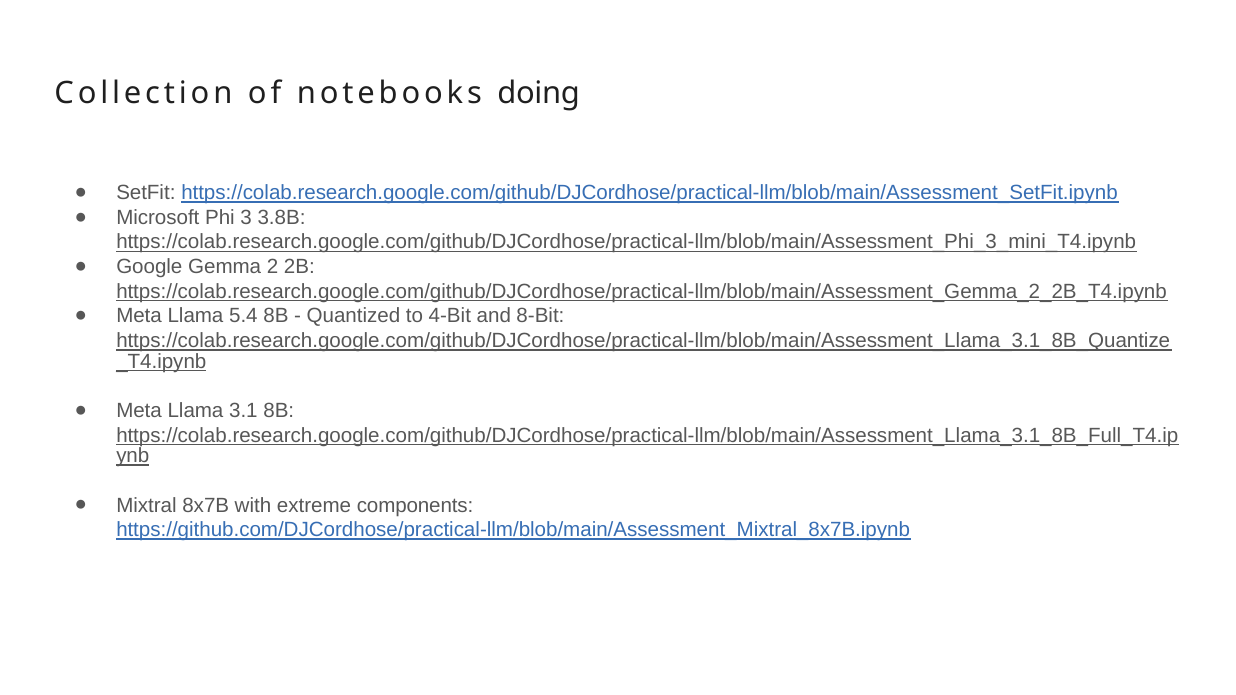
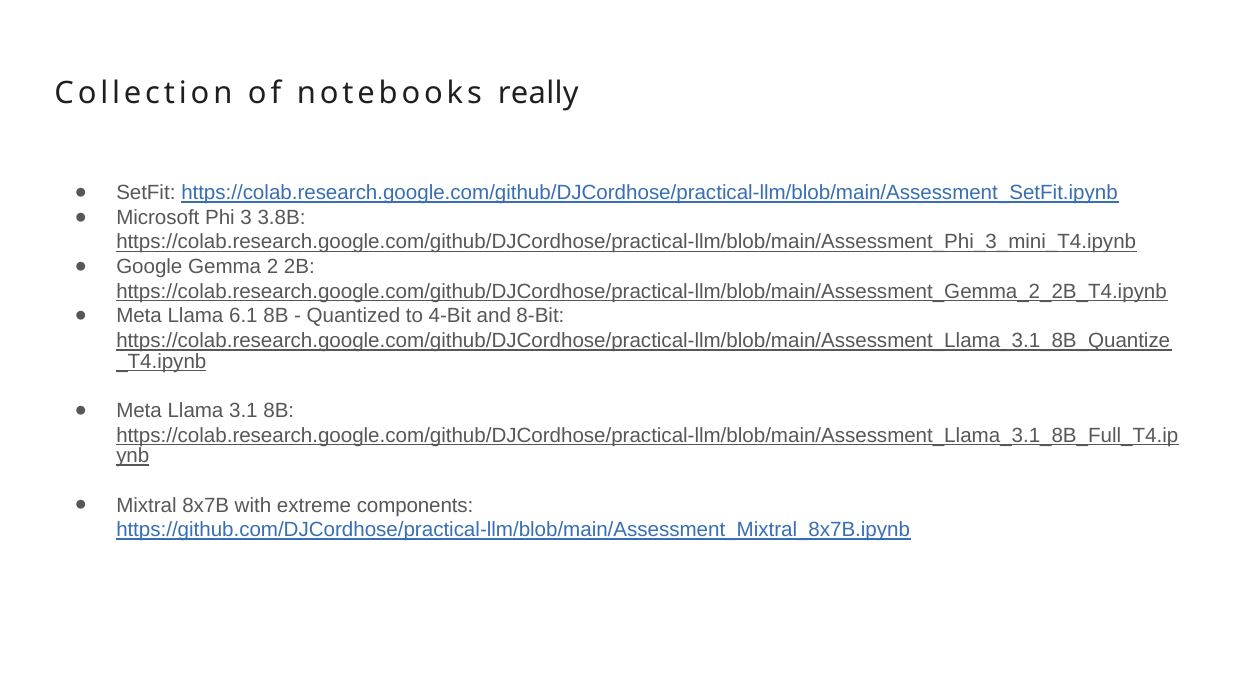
doing: doing -> really (538, 93)
5.4: 5.4 -> 6.1 (243, 316)
